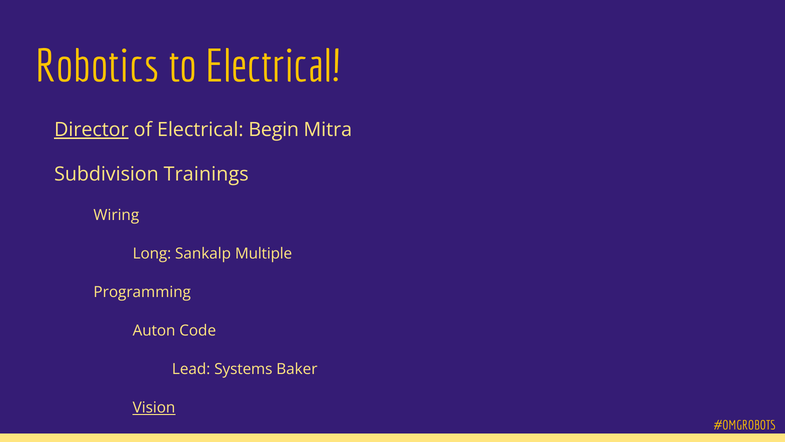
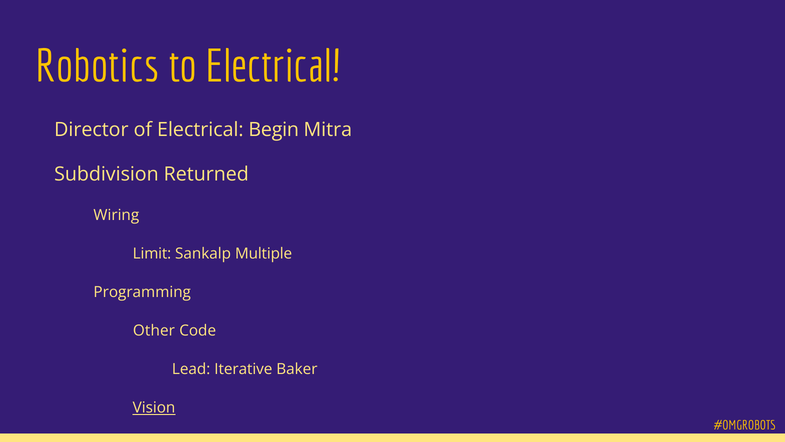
Director underline: present -> none (91, 130)
Trainings: Trainings -> Returned (206, 174)
Long: Long -> Limit (152, 253)
Auton: Auton -> Other (154, 330)
Systems: Systems -> Iterative (243, 369)
